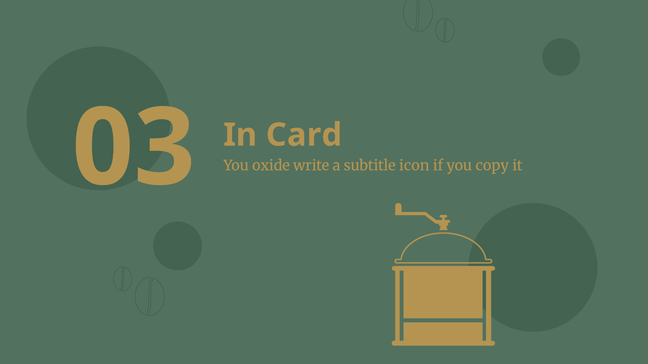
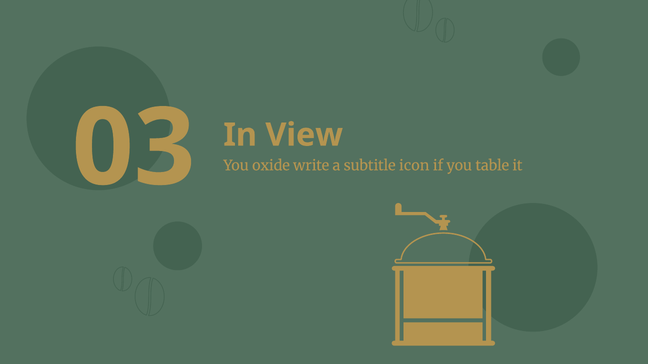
Card: Card -> View (304, 135)
copy: copy -> table (492, 166)
